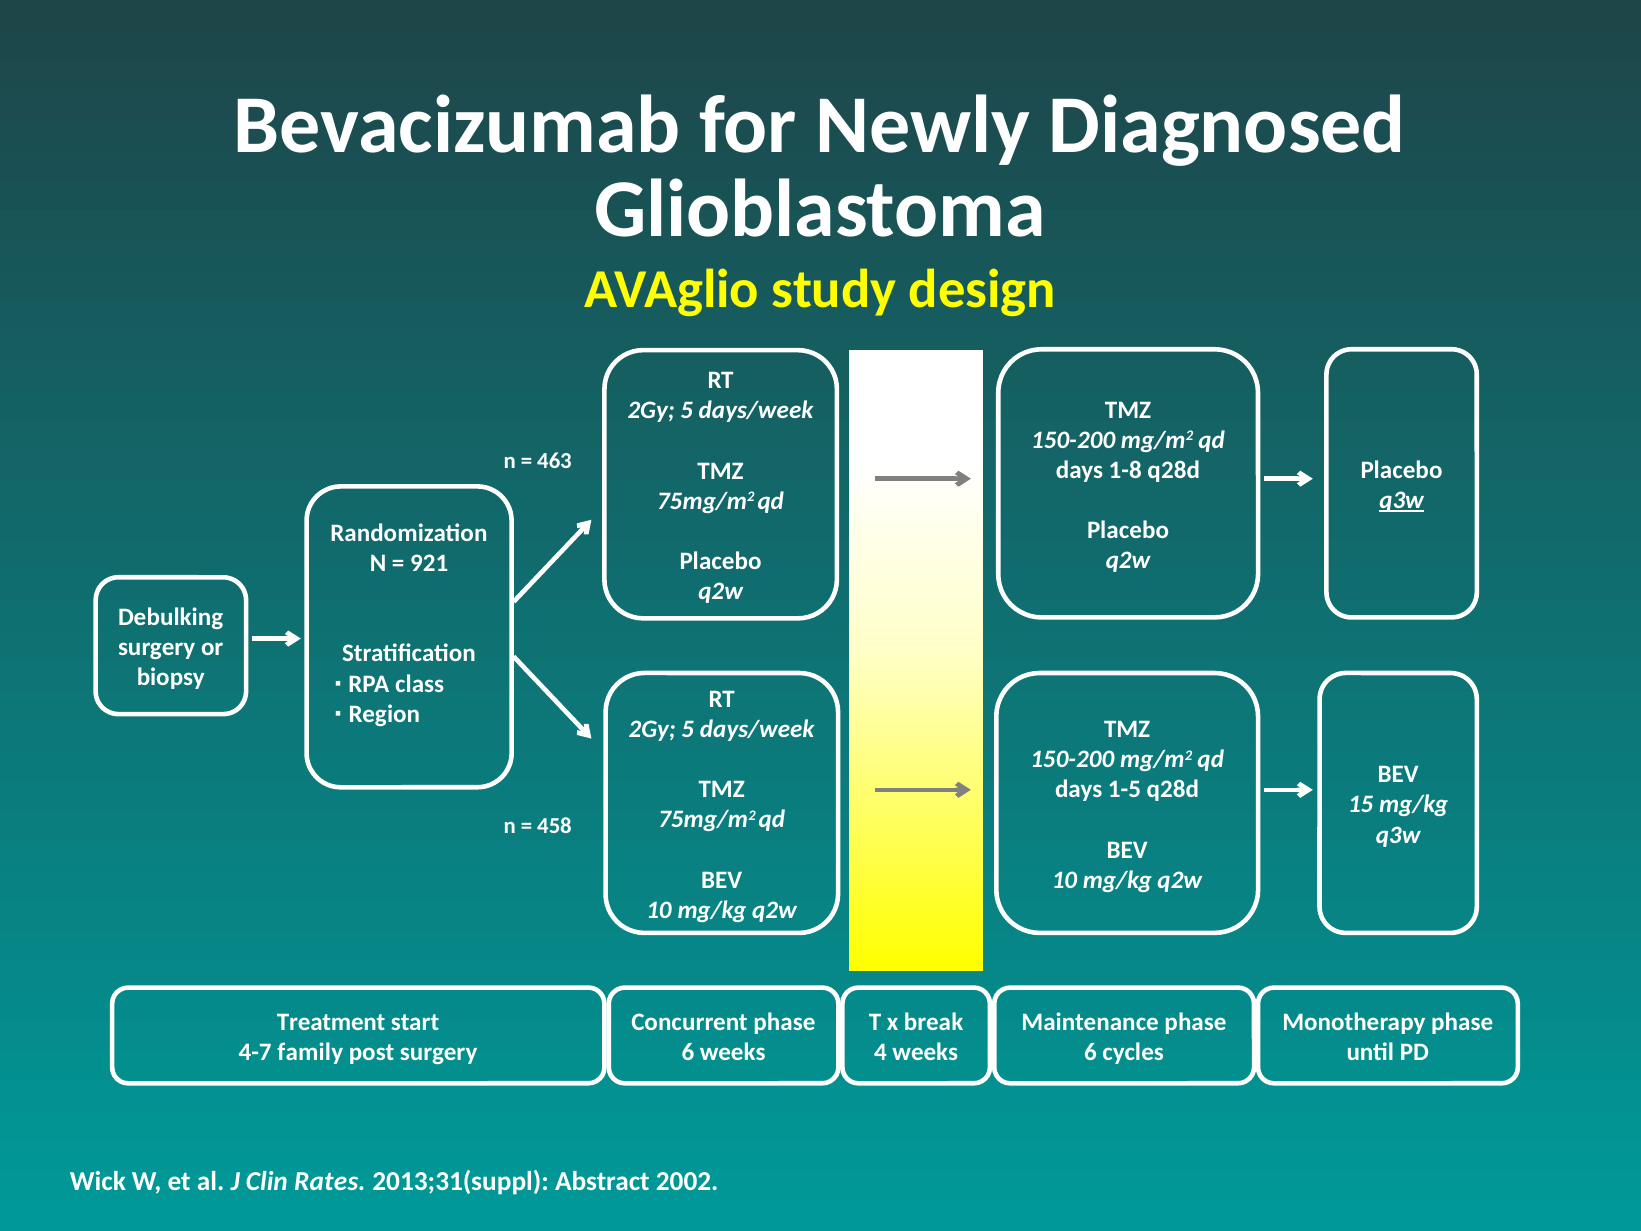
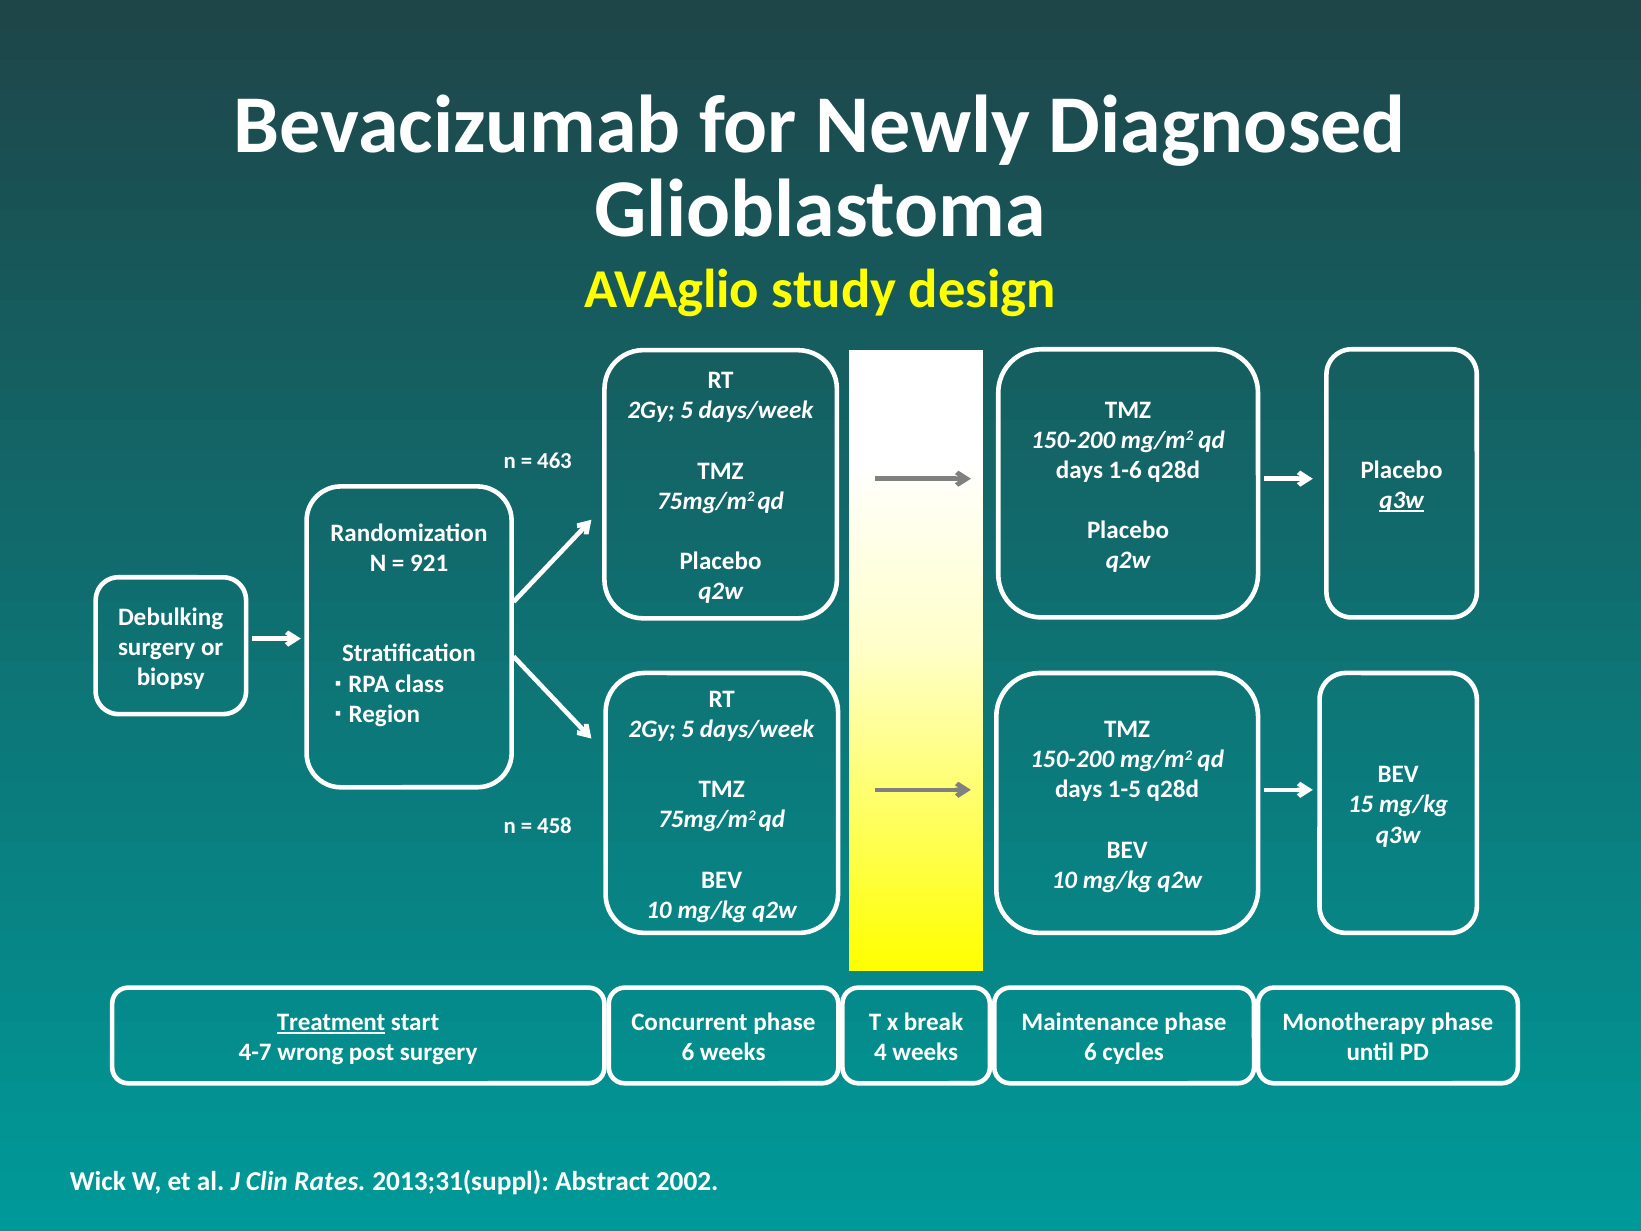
1-8: 1-8 -> 1-6 (1125, 470)
Treatment underline: none -> present (331, 1022)
family: family -> wrong (310, 1052)
